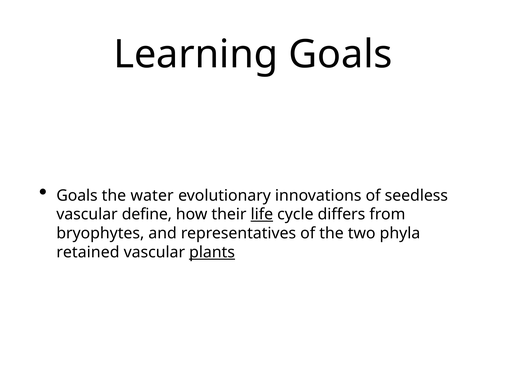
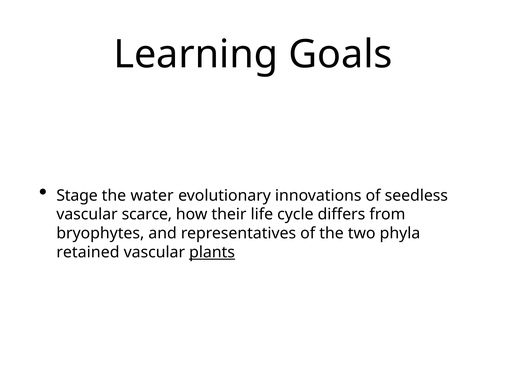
Goals: Goals -> Stage (77, 196)
define: define -> scarce (147, 215)
life underline: present -> none (262, 215)
